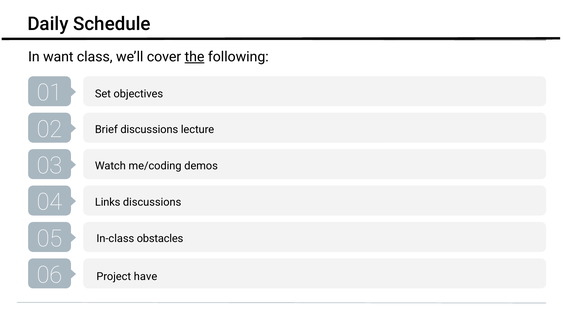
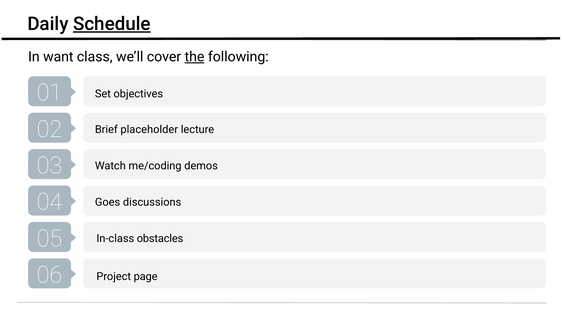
Schedule underline: none -> present (112, 24)
Brief discussions: discussions -> placeholder (149, 129)
Links: Links -> Goes (108, 202)
have: have -> page (146, 276)
